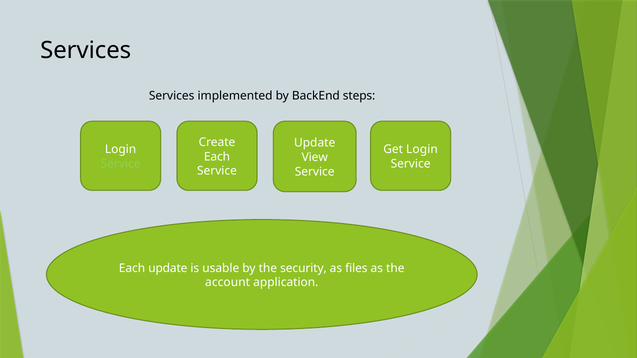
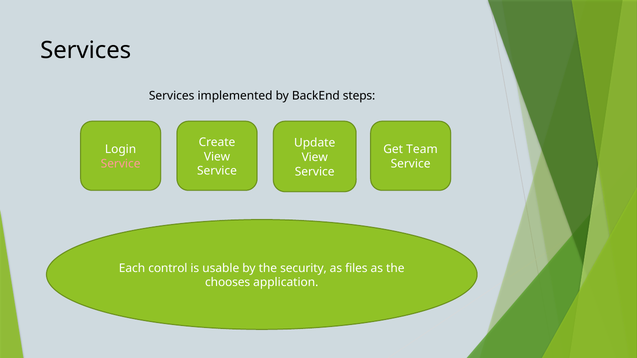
Get Login: Login -> Team (422, 150)
Each: Each -> View (217, 157)
Service colour: light green -> pink (121, 164)
Each update: update -> control (168, 268)
account: account -> chooses (228, 283)
